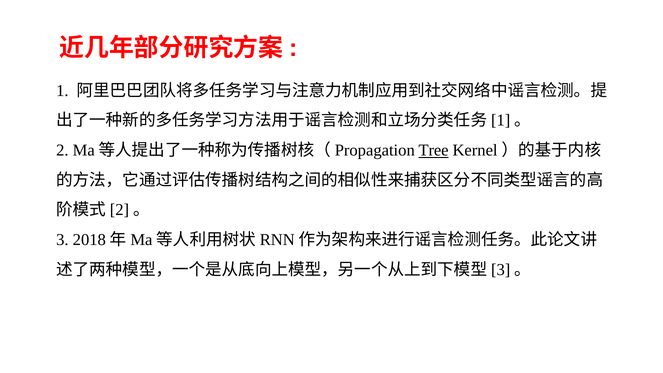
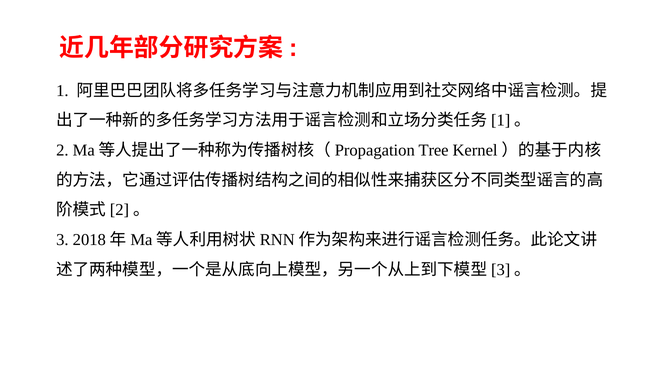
Tree underline: present -> none (434, 150)
